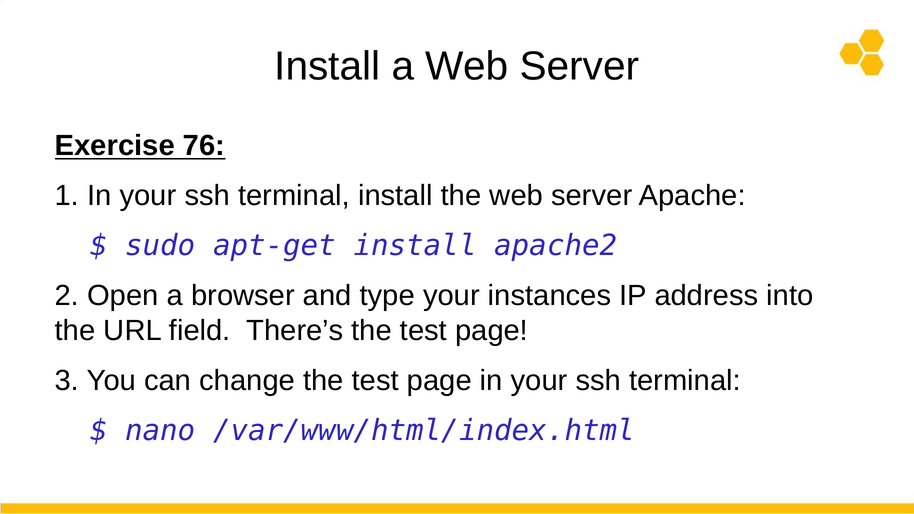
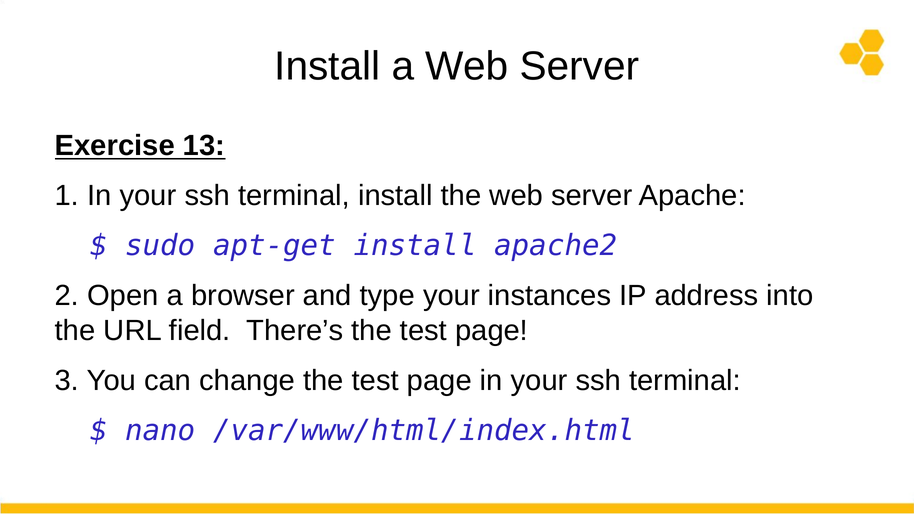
76: 76 -> 13 (204, 146)
